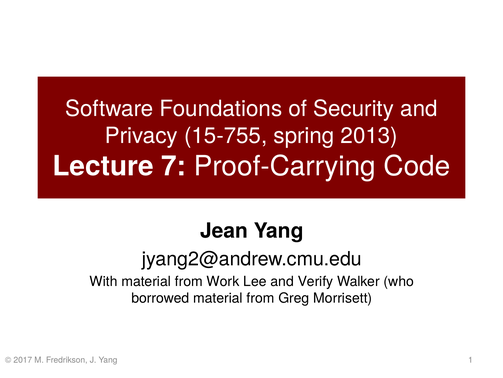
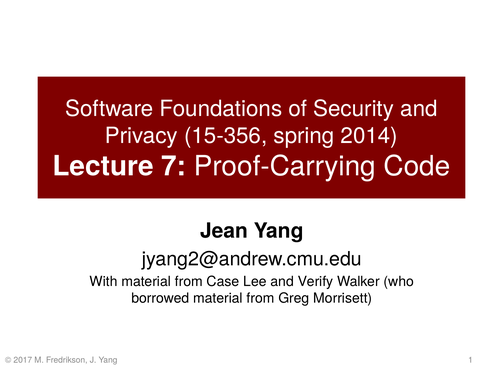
15-755: 15-755 -> 15-356 (226, 135)
2013: 2013 -> 2014 (369, 135)
Work: Work -> Case (223, 281)
